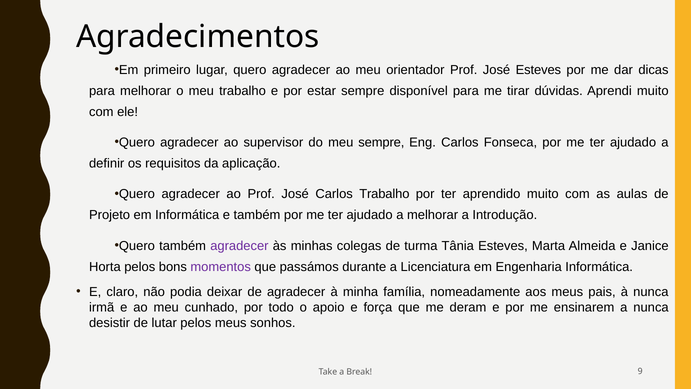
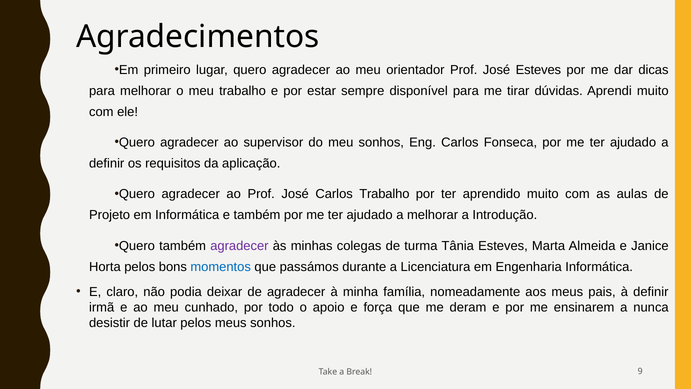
meu sempre: sempre -> sonhos (381, 142)
momentos colour: purple -> blue (221, 267)
à nunca: nunca -> definir (651, 292)
